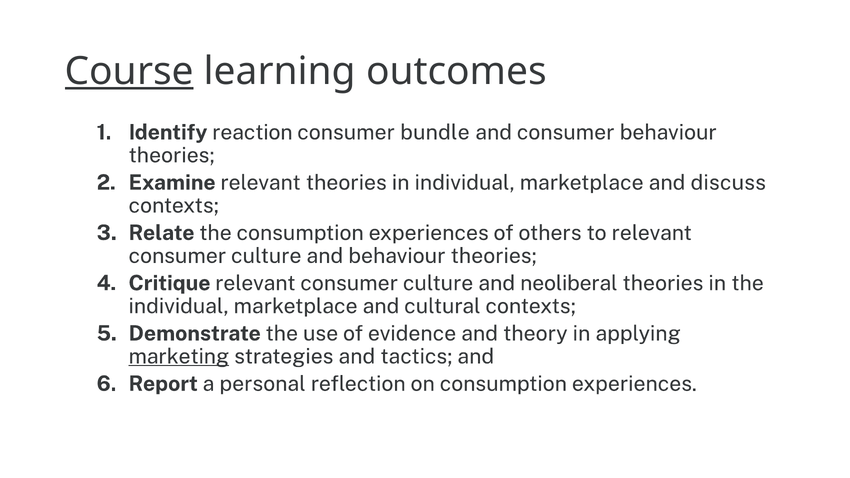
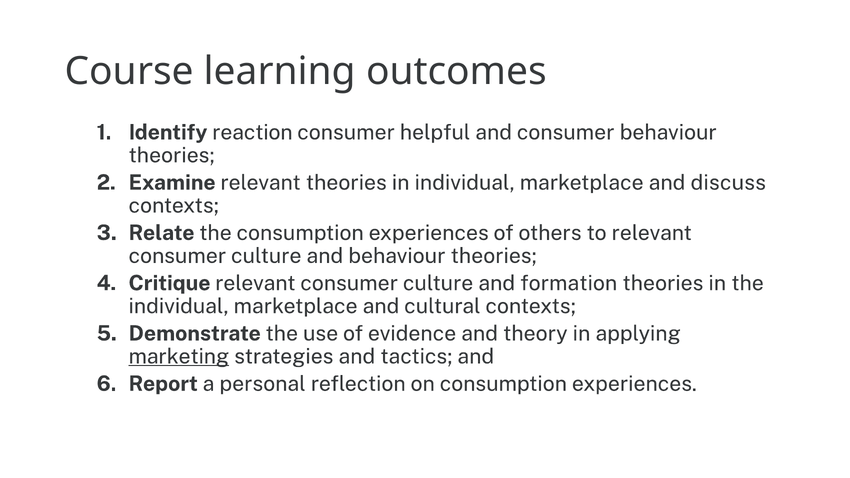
Course underline: present -> none (129, 71)
bundle: bundle -> helpful (435, 132)
neoliberal: neoliberal -> formation (569, 283)
